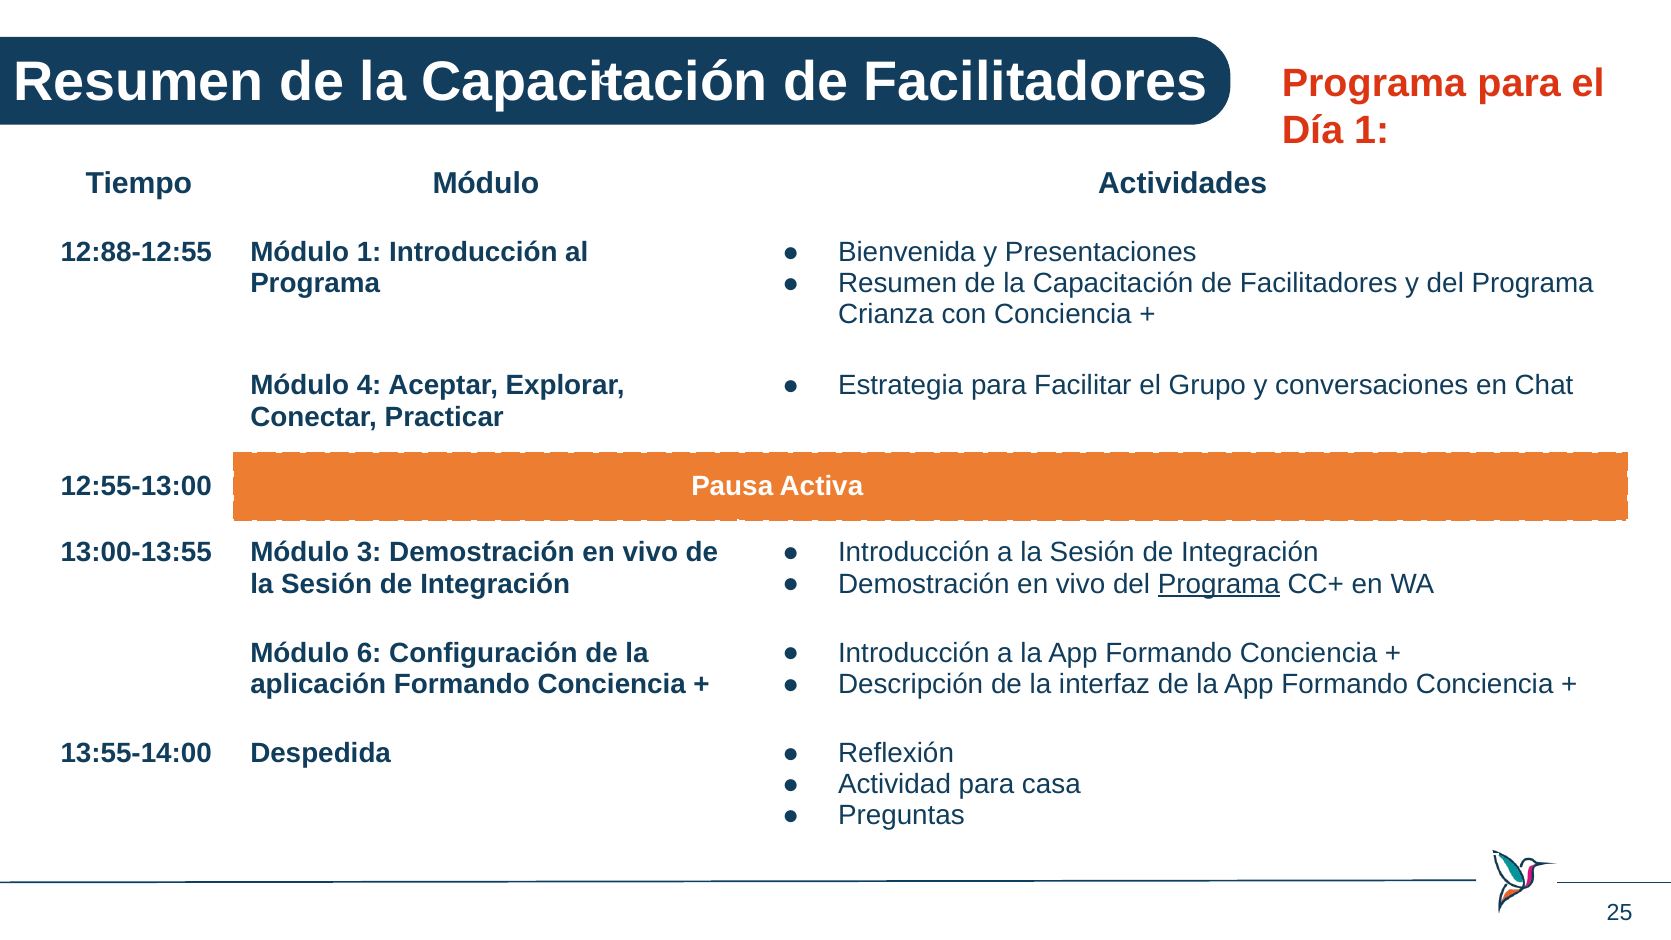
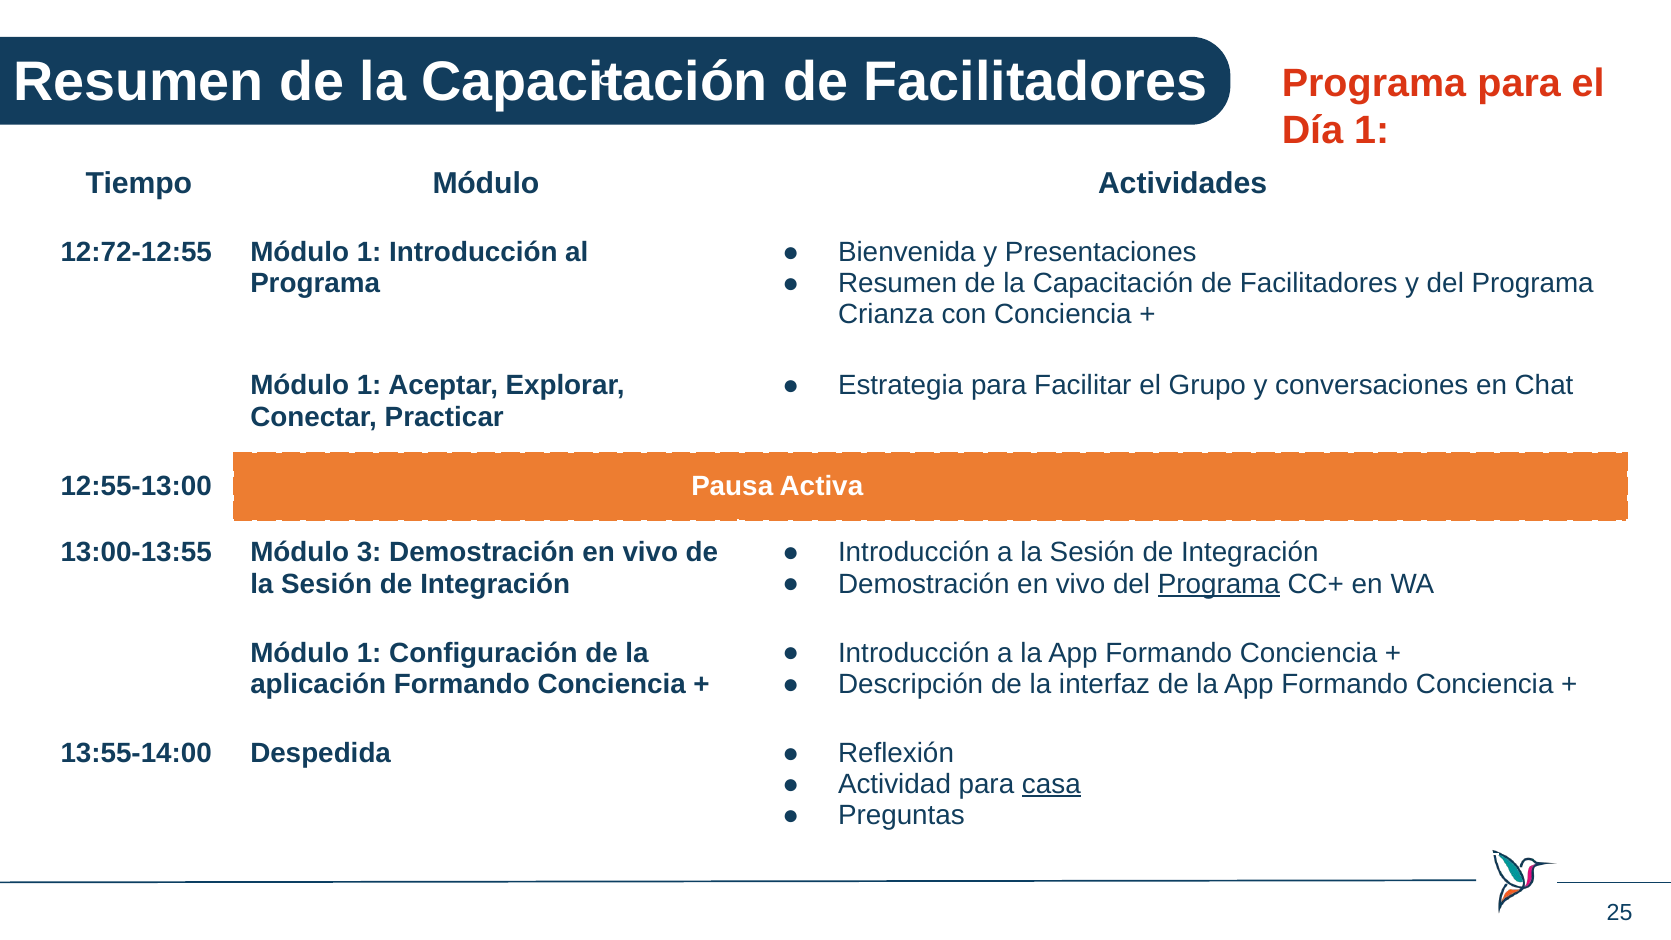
12:88-12:55: 12:88-12:55 -> 12:72-12:55 (136, 252)
4: 4 -> 1 (369, 386)
6: 6 -> 1 (369, 653)
casa underline: none -> present (1051, 784)
